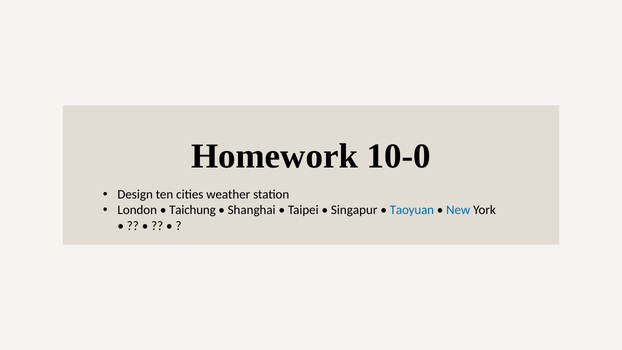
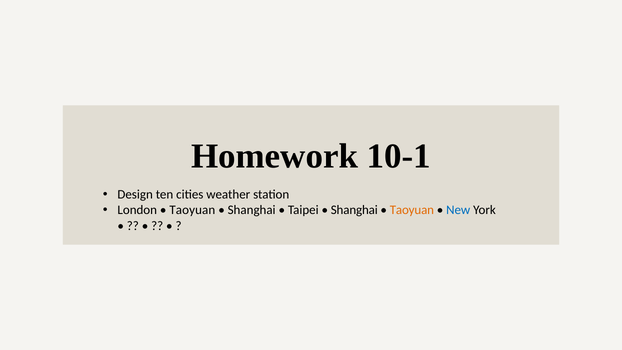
10-0: 10-0 -> 10-1 (399, 156)
Taichung: Taichung -> Taoyuan (192, 210)
Singapur: Singapur -> Shanghai (354, 210)
Taoyuan colour: blue -> orange (412, 210)
